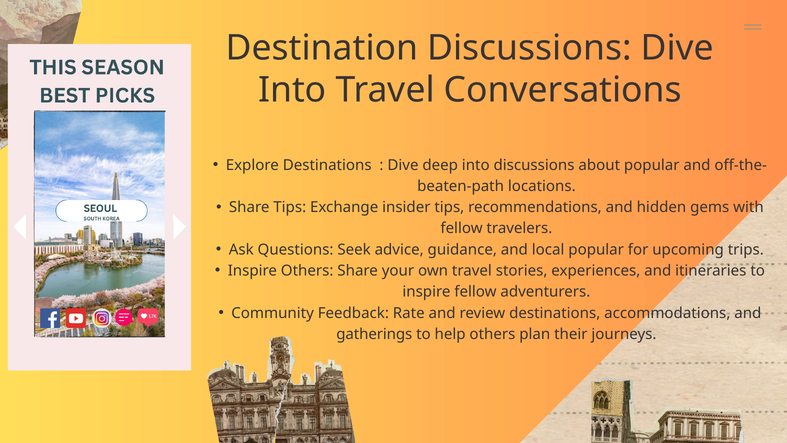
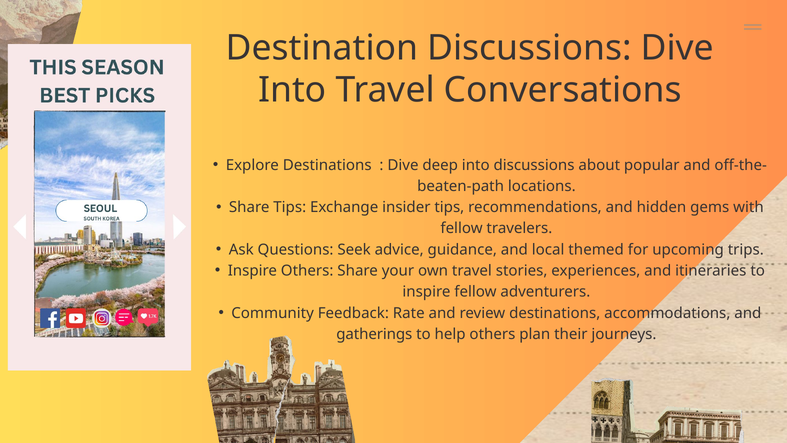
local popular: popular -> themed (596, 249)
